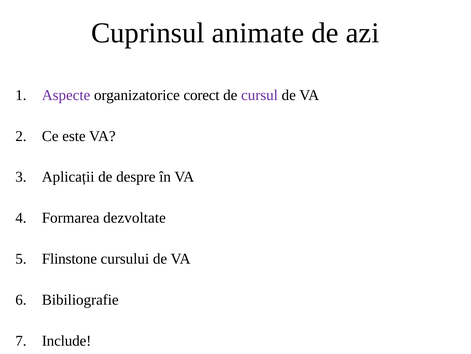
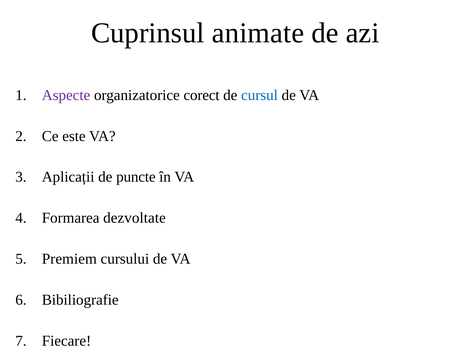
cursul colour: purple -> blue (260, 95)
despre: despre -> puncte (136, 177)
Flinstone: Flinstone -> Premiem (69, 258)
Include: Include -> Fiecare (66, 340)
